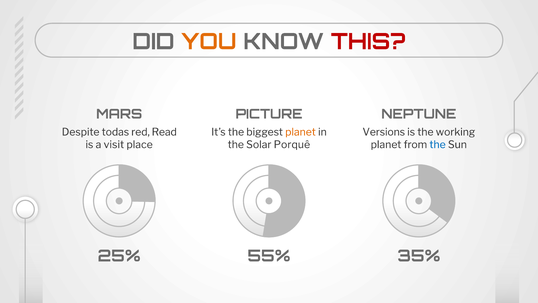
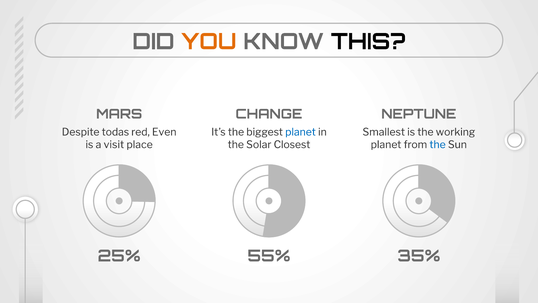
THIS colour: red -> black (368, 42)
PICTURE: PICTURE -> CHANGE (269, 114)
Read: Read -> Even (164, 132)
planet colour: orange -> blue (301, 132)
Versions: Versions -> Smallest (384, 132)
Porquê: Porquê -> Closest (292, 144)
